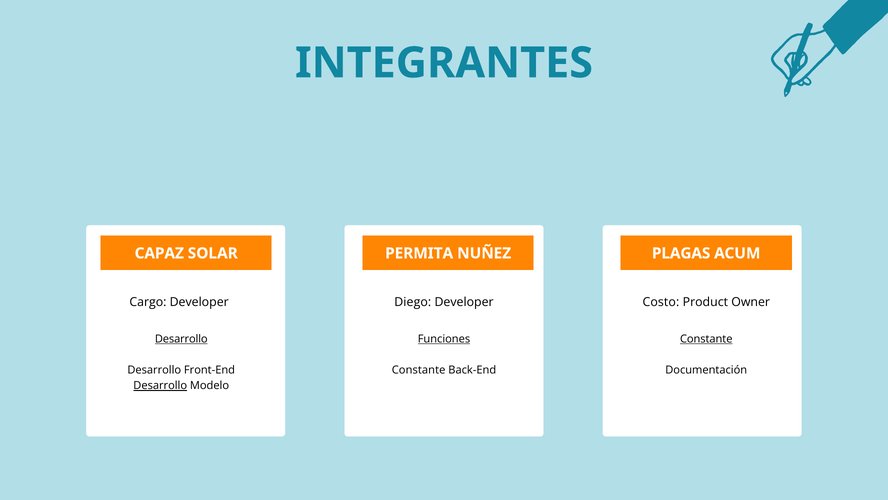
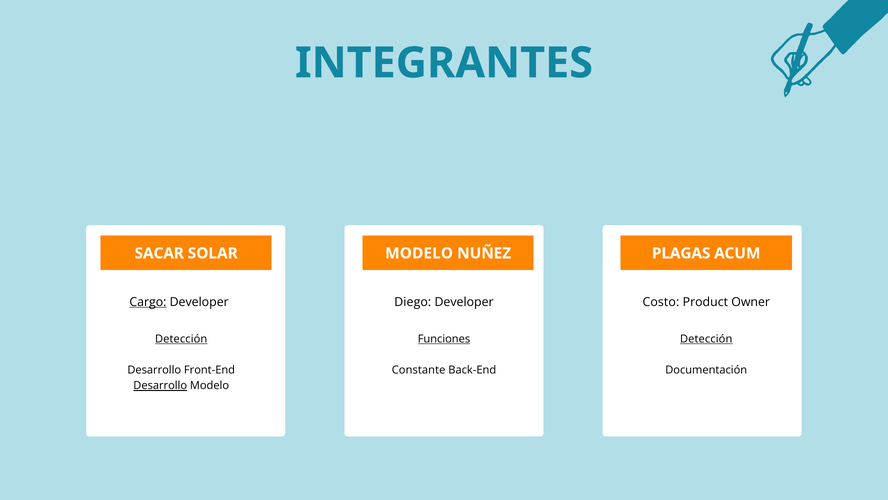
CAPAZ: CAPAZ -> SACAR (159, 253)
SOLAR PERMITA: PERMITA -> MODELO (419, 253)
Cargo underline: none -> present (148, 302)
Desarrollo: Desarrollo -> Detección (181, 339)
Constante: Constante -> Detección (706, 339)
